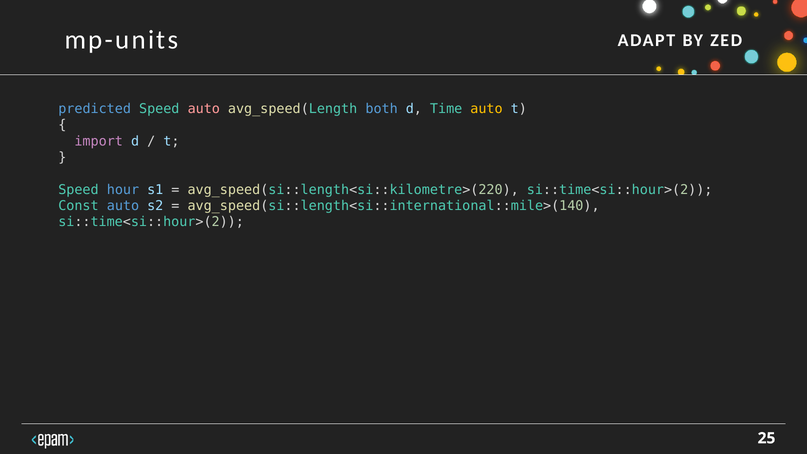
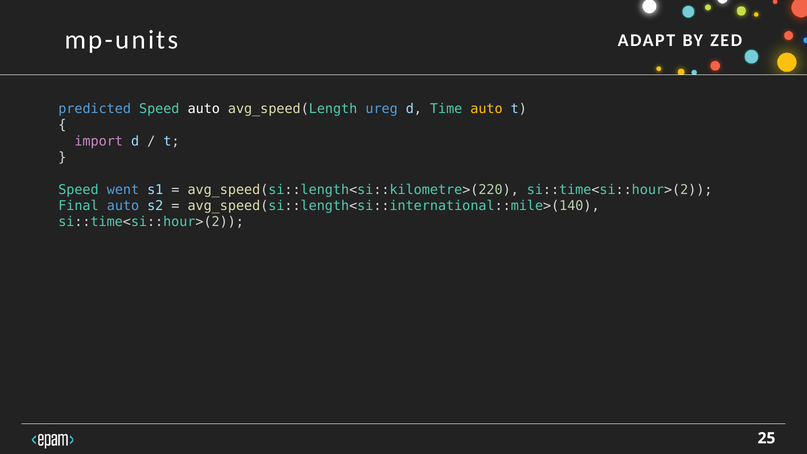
auto colour: pink -> white (204, 109)
both: both -> ureg (382, 109)
hour: hour -> went (123, 190)
Const: Const -> Final (78, 206)
